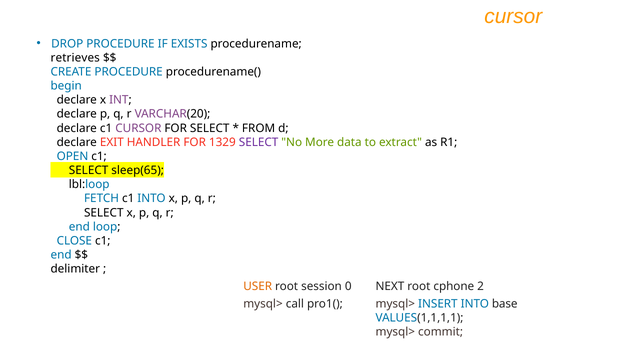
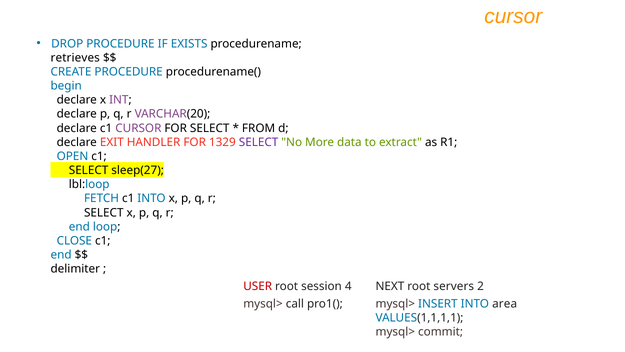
sleep(65: sleep(65 -> sleep(27 (138, 170)
USER colour: orange -> red (258, 286)
0: 0 -> 4 (348, 286)
cphone: cphone -> servers (454, 286)
base: base -> area (505, 303)
